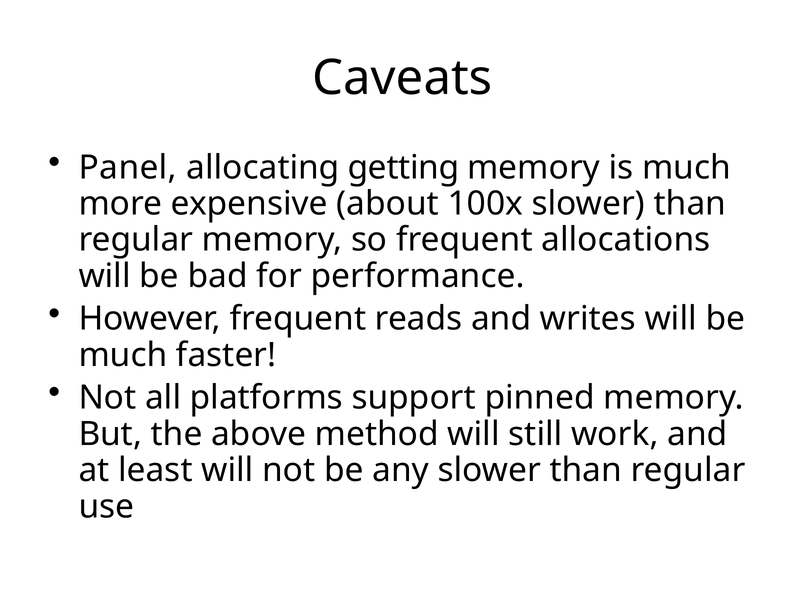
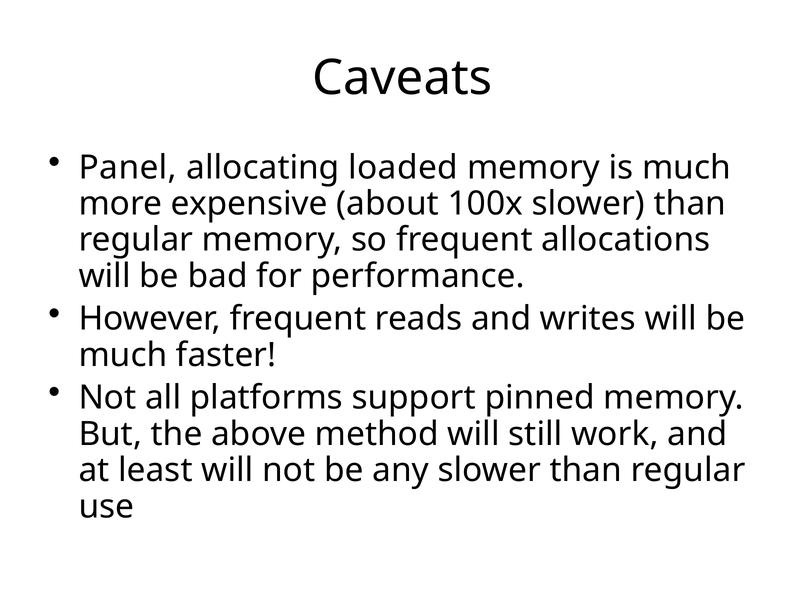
getting: getting -> loaded (403, 167)
